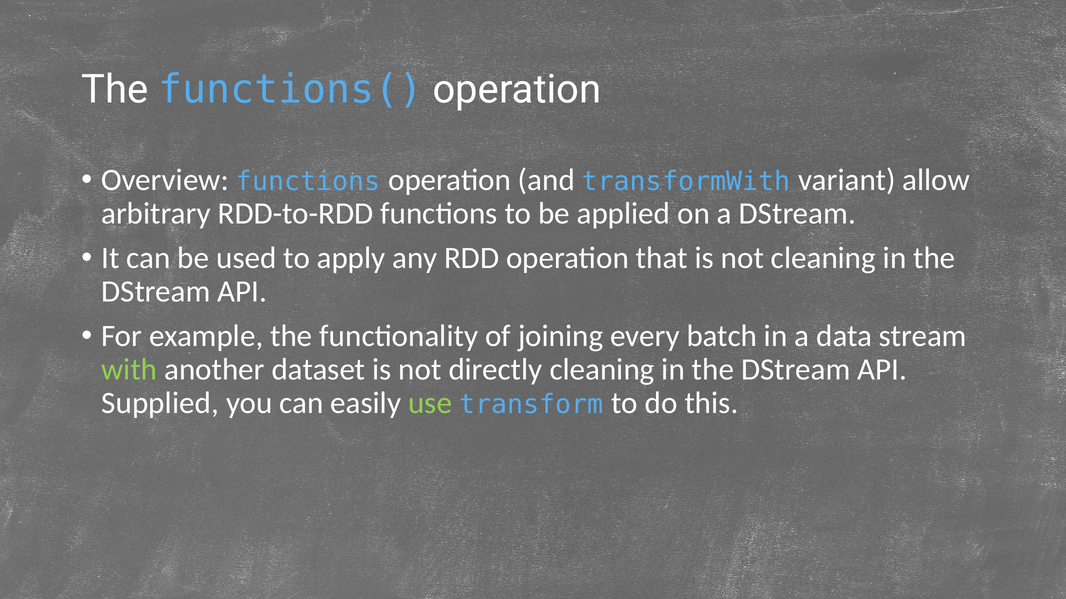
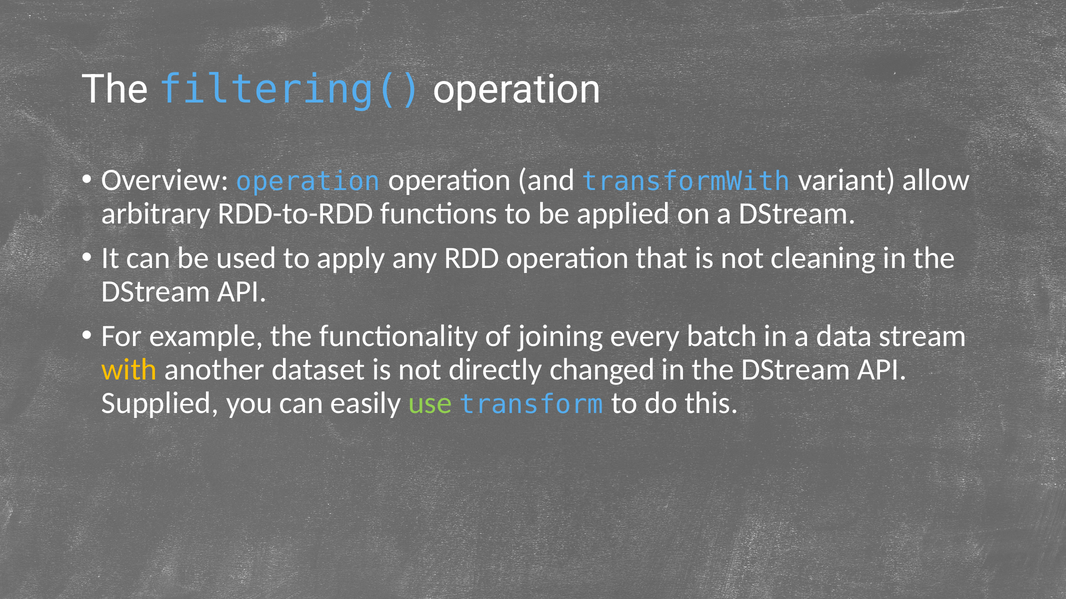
functions(: functions( -> filtering( (290, 90)
Overview functions: functions -> operation (308, 182)
with colour: light green -> yellow (129, 370)
directly cleaning: cleaning -> changed (602, 370)
